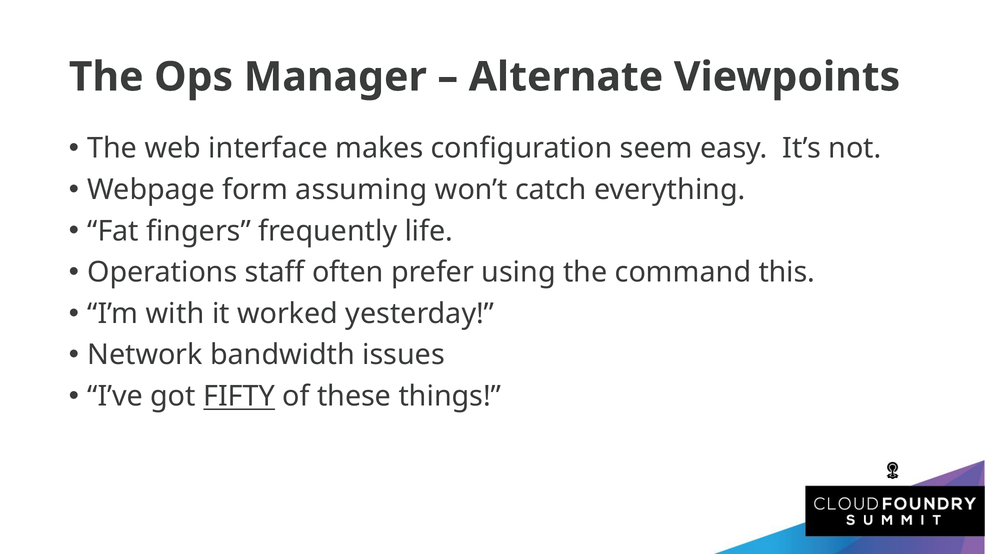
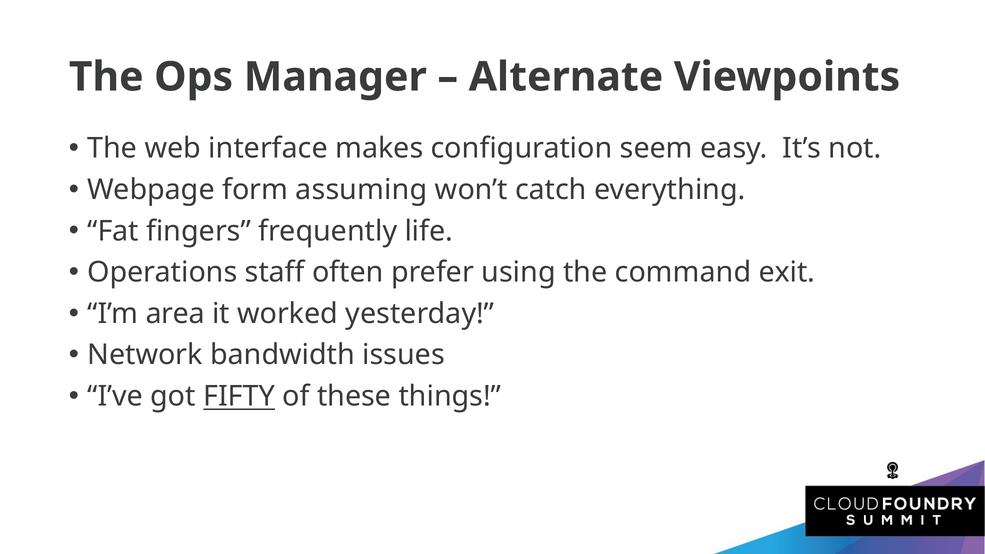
this: this -> exit (787, 272)
with: with -> area (175, 314)
